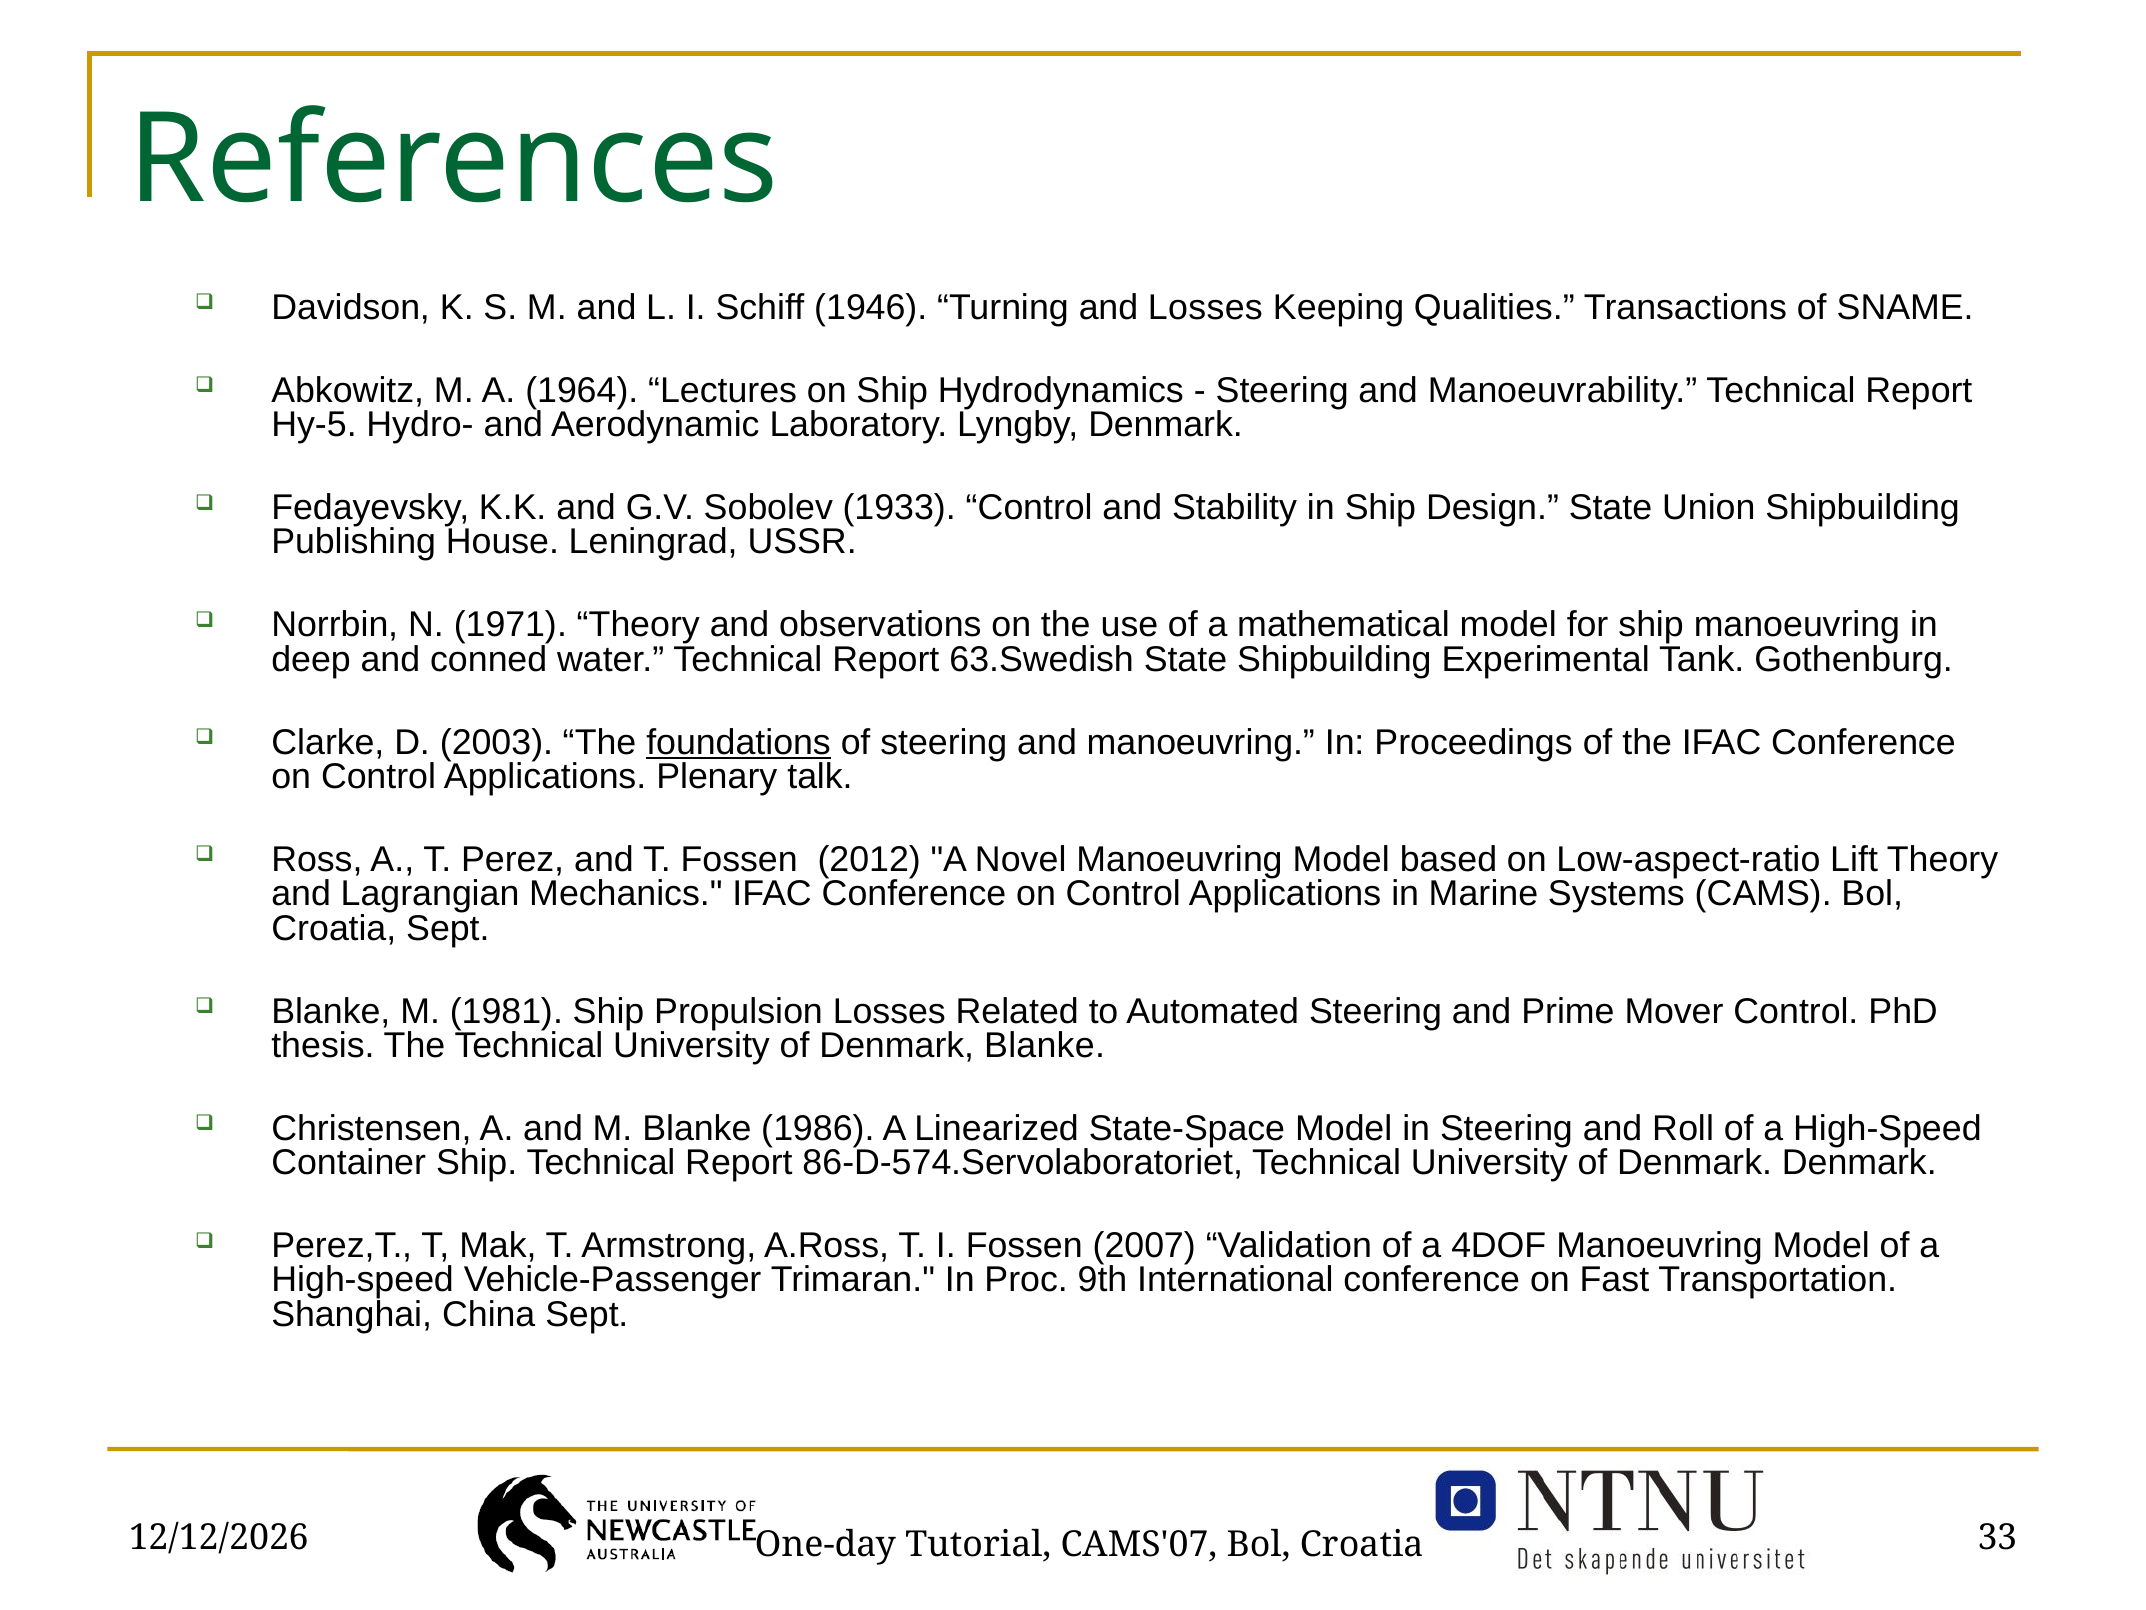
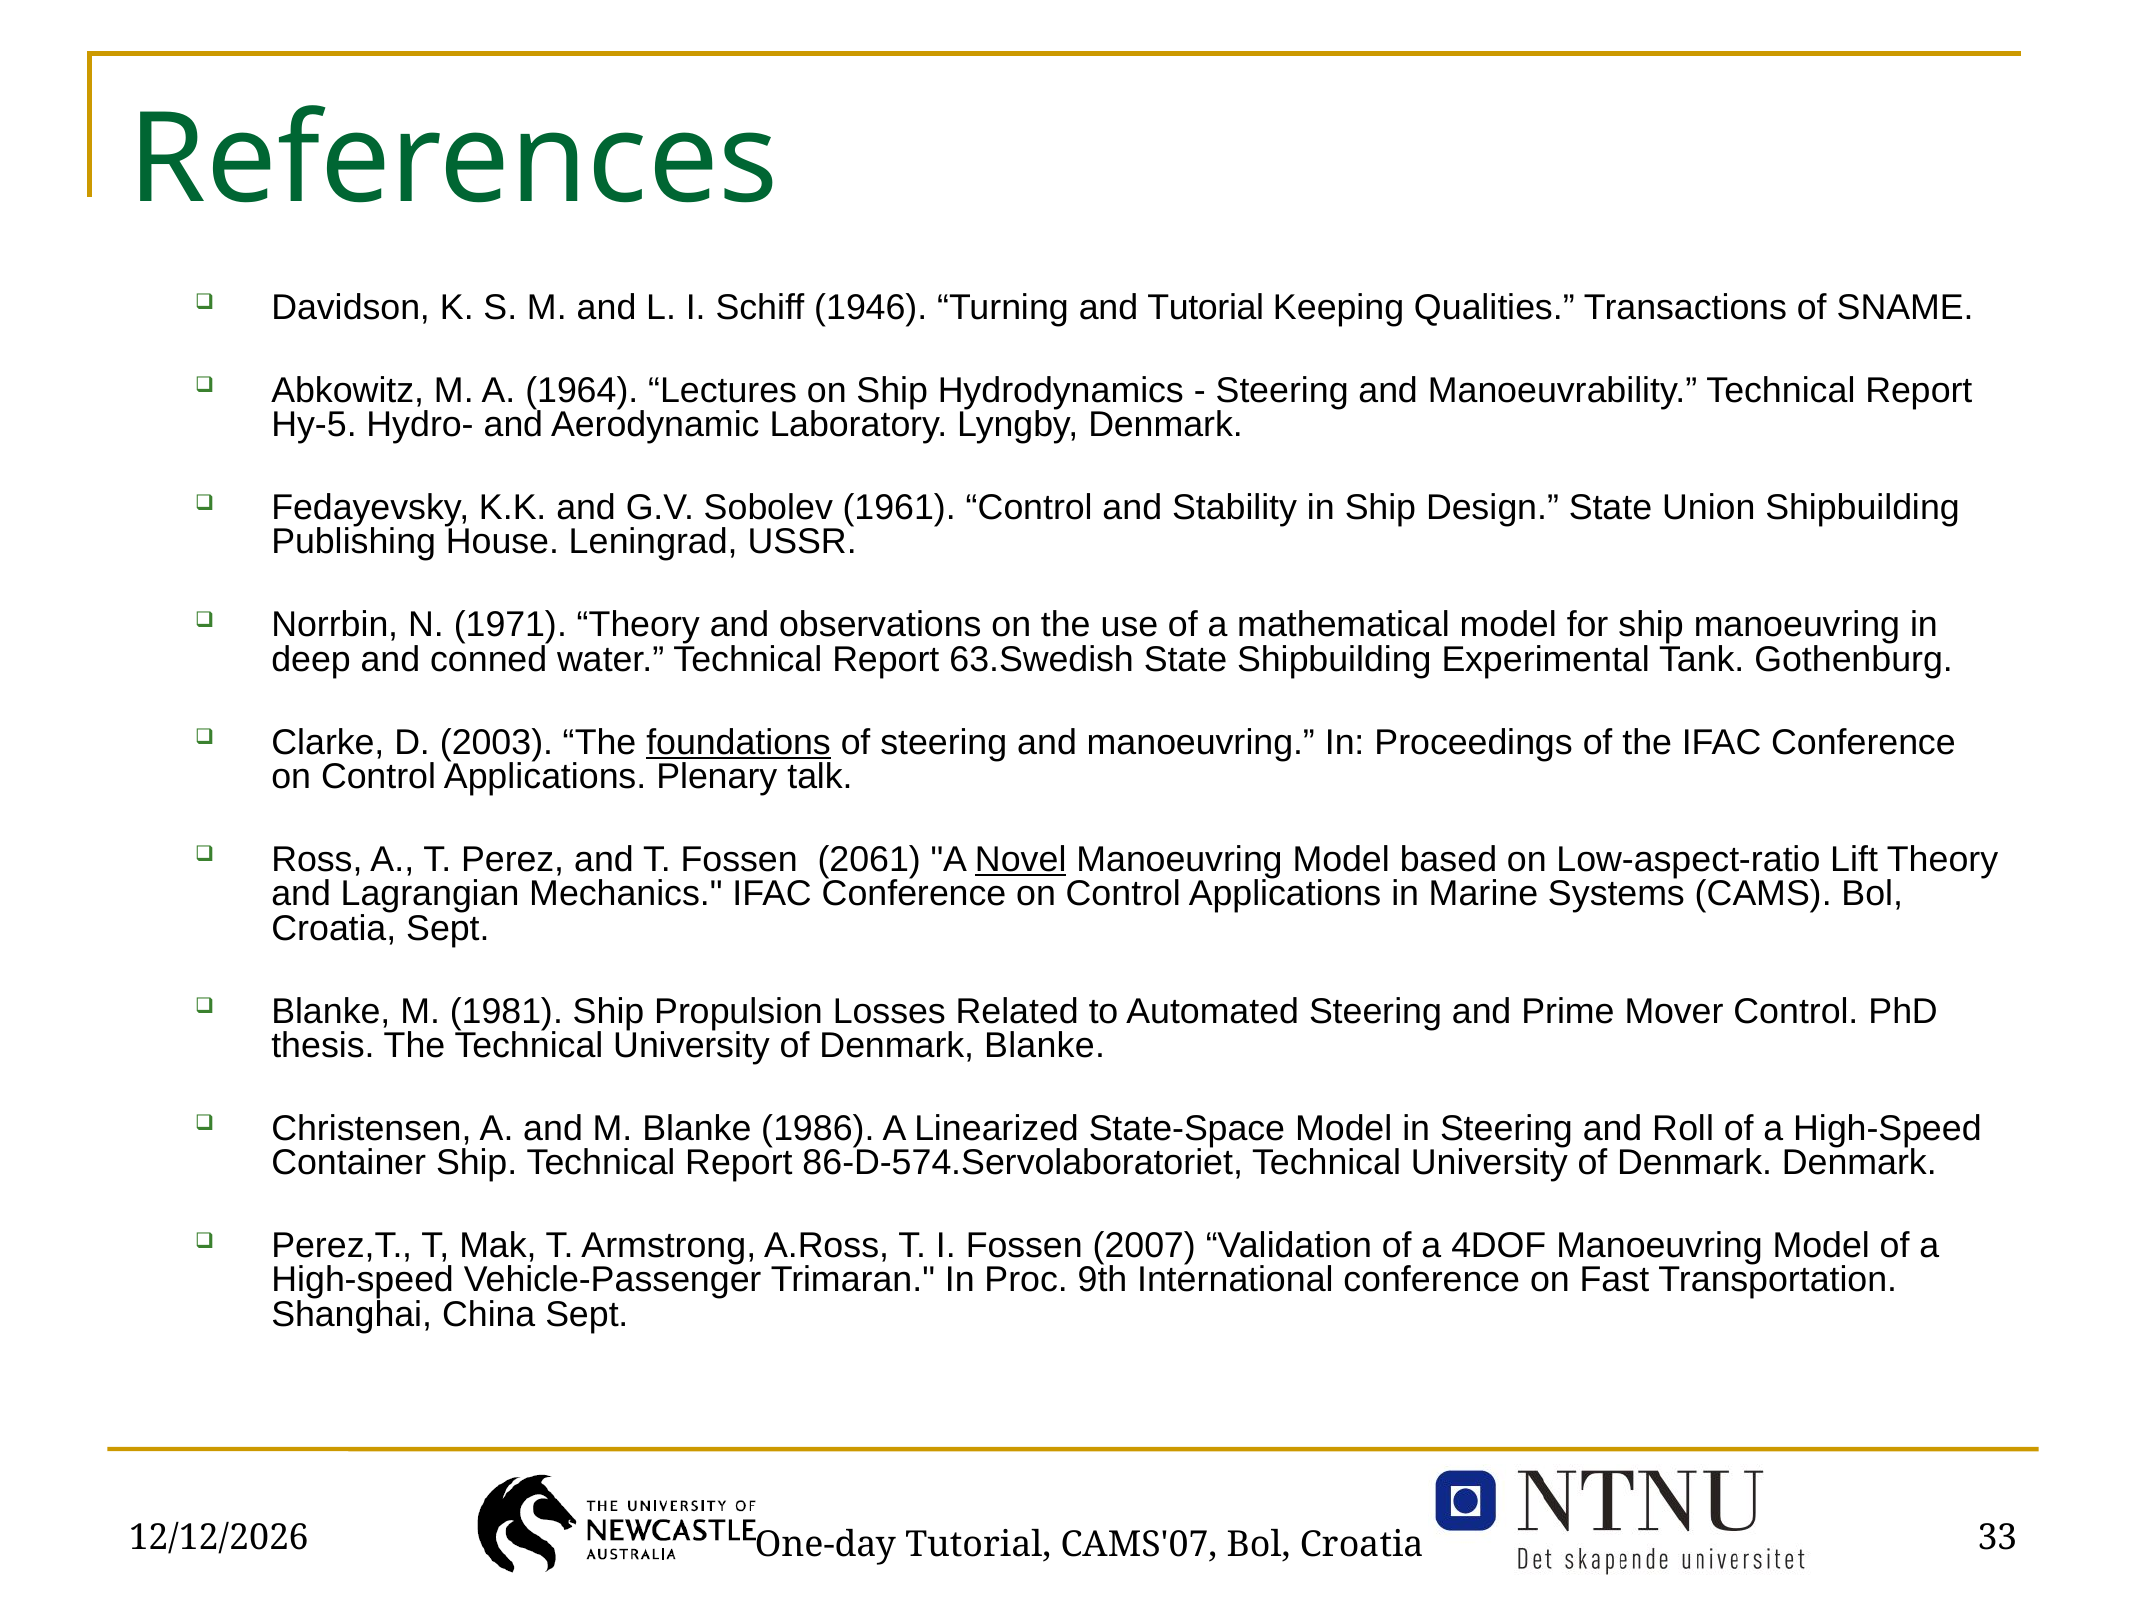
and Losses: Losses -> Tutorial (1206, 307)
1933: 1933 -> 1961 (899, 508)
2012: 2012 -> 2061 (869, 859)
Novel underline: none -> present (1021, 859)
